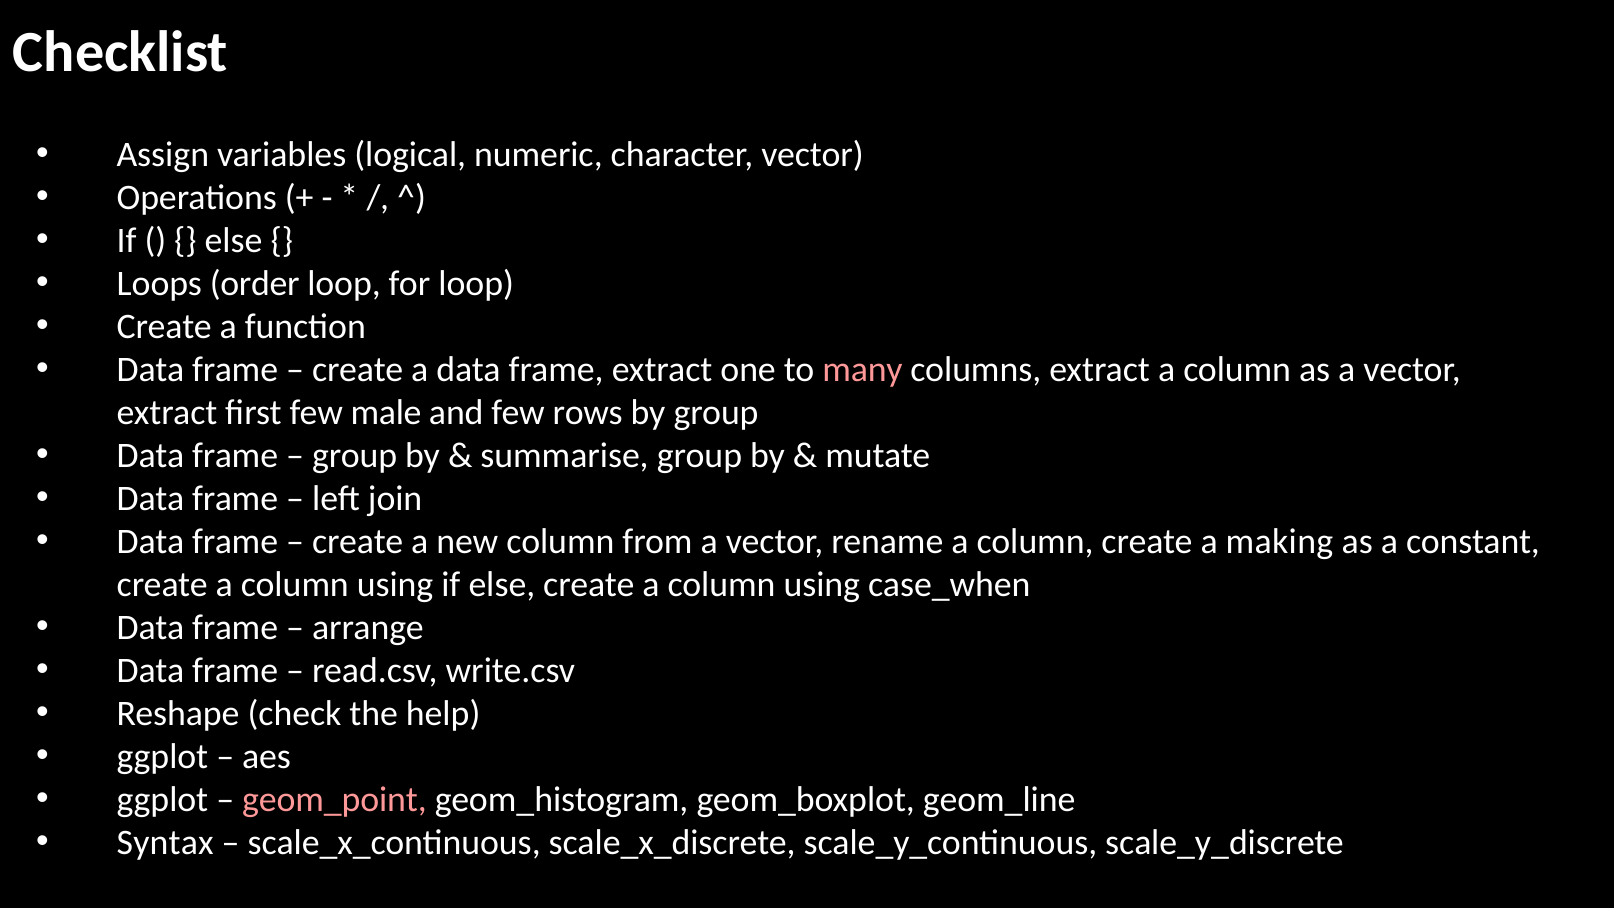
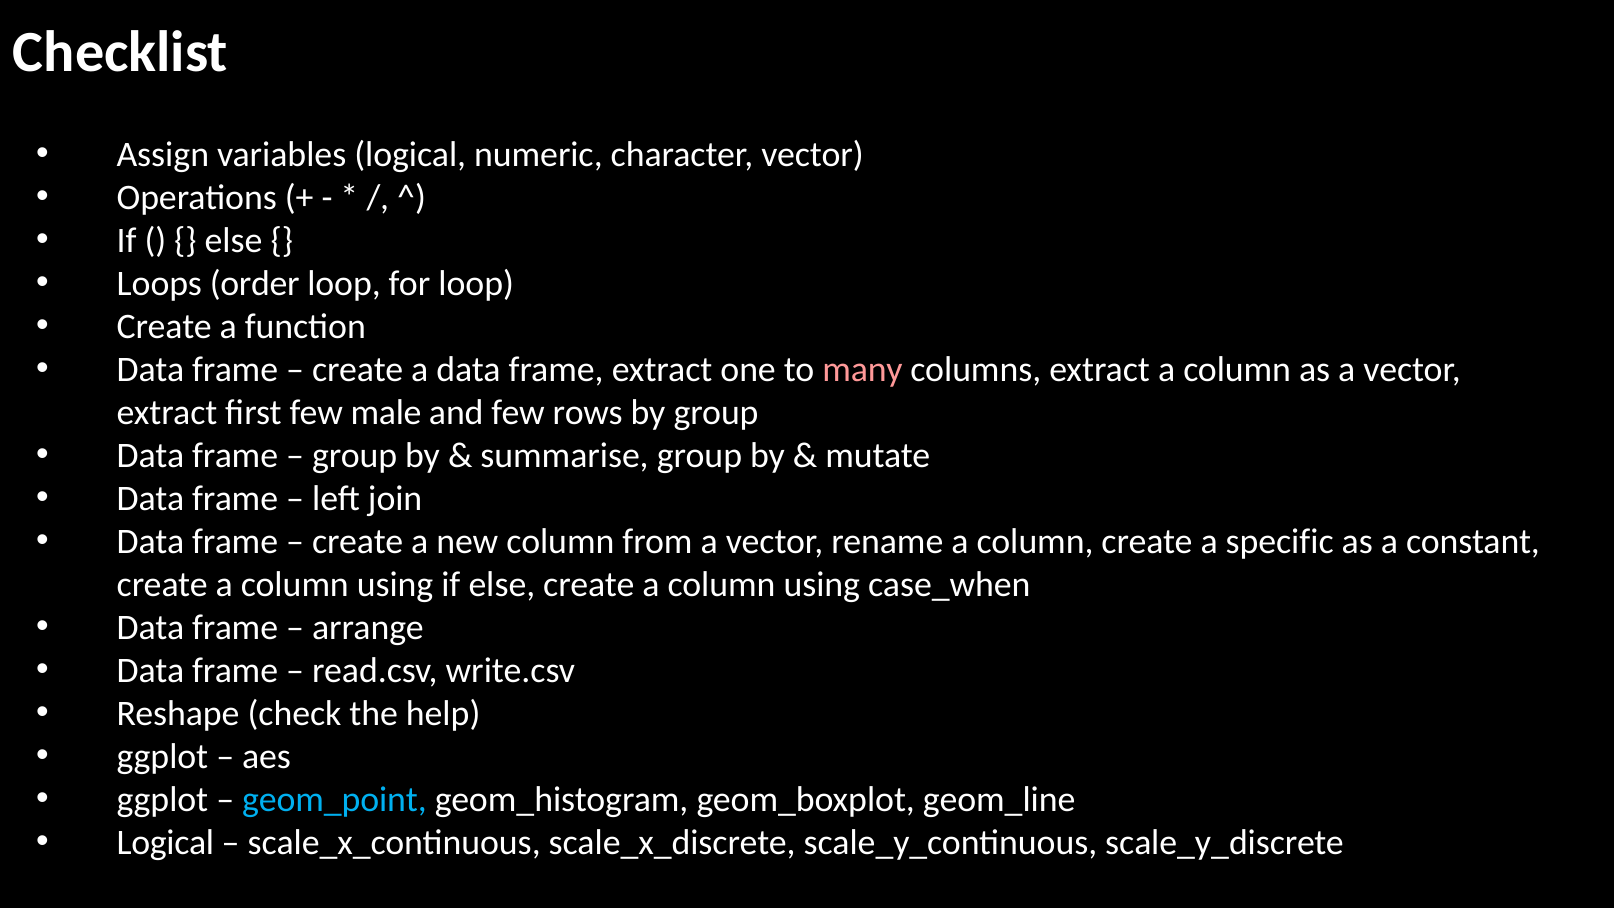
making: making -> specific (1280, 542)
geom_point colour: pink -> light blue (334, 800)
Syntax: Syntax -> Logical (165, 843)
